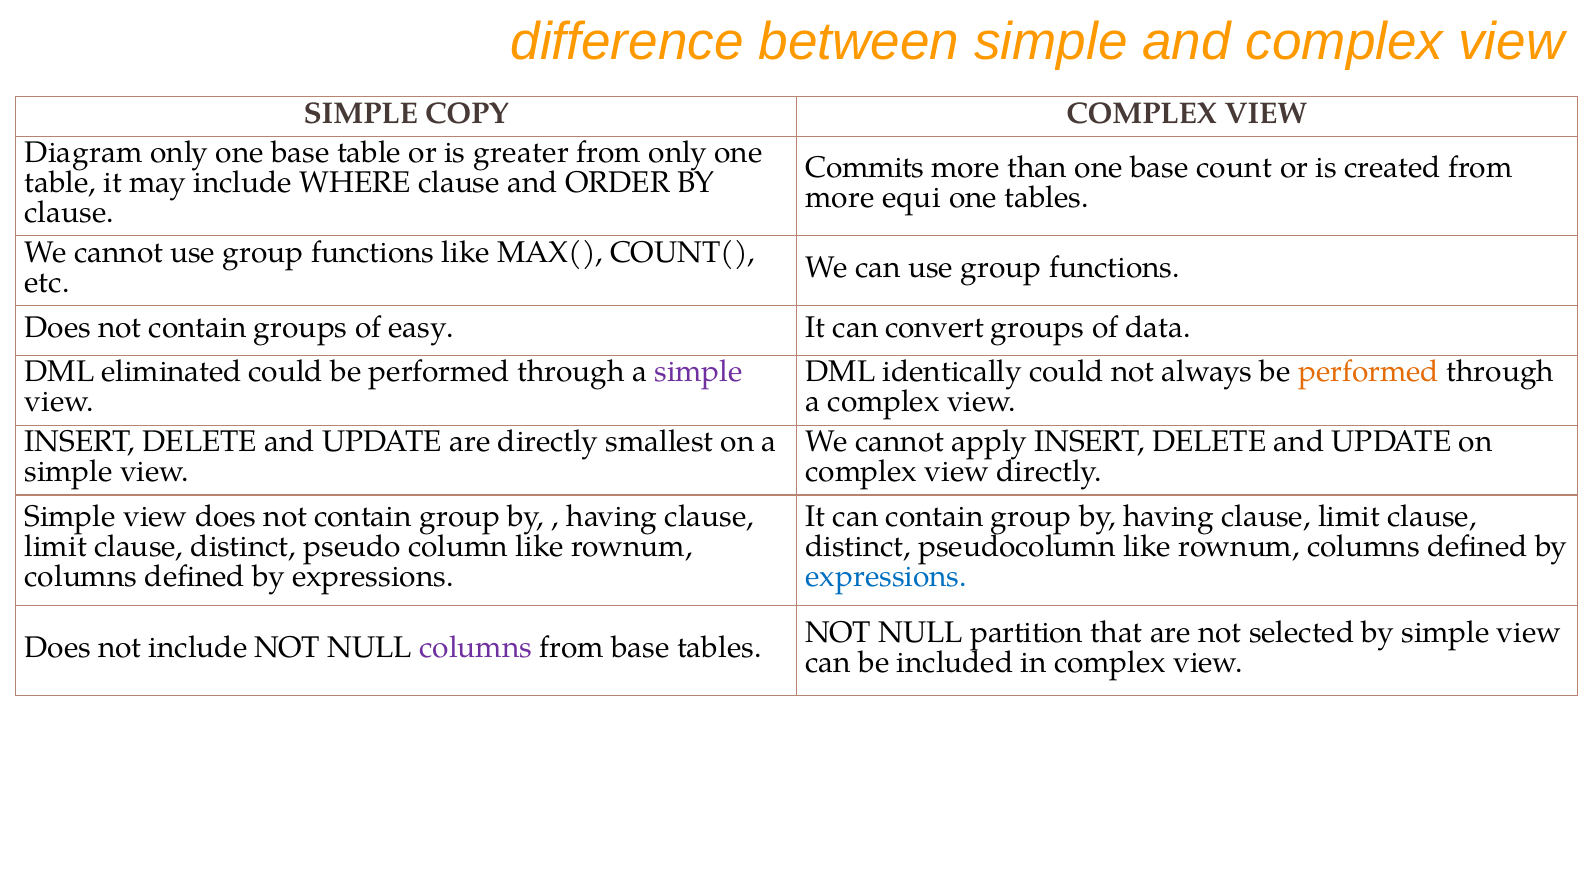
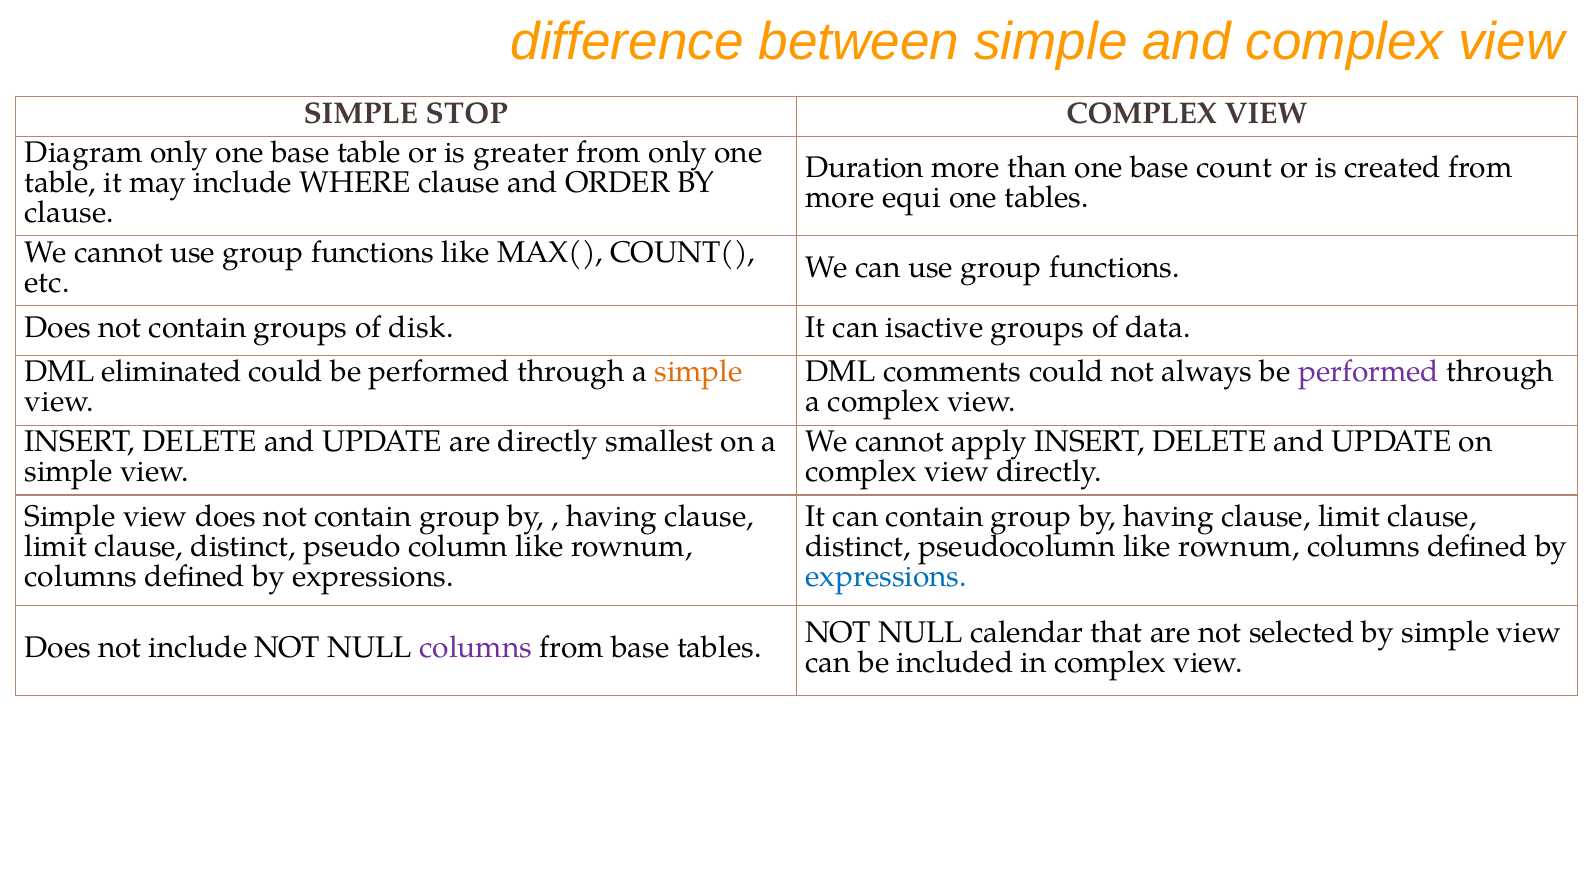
COPY: COPY -> STOP (467, 113)
Commits: Commits -> Duration (865, 168)
easy: easy -> disk (421, 327)
convert: convert -> isactive (935, 327)
simple colour: purple -> orange (699, 372)
identically: identically -> comments (952, 372)
performed colour: orange -> purple (1369, 372)
partition: partition -> calendar (1027, 632)
